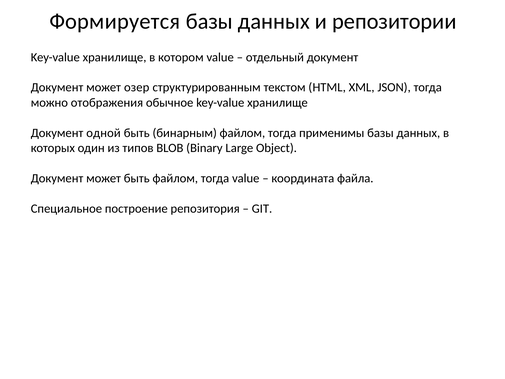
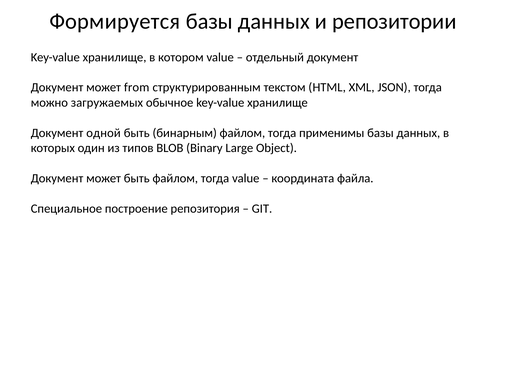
озер: озер -> from (137, 87)
отображения: отображения -> загружаемых (107, 103)
